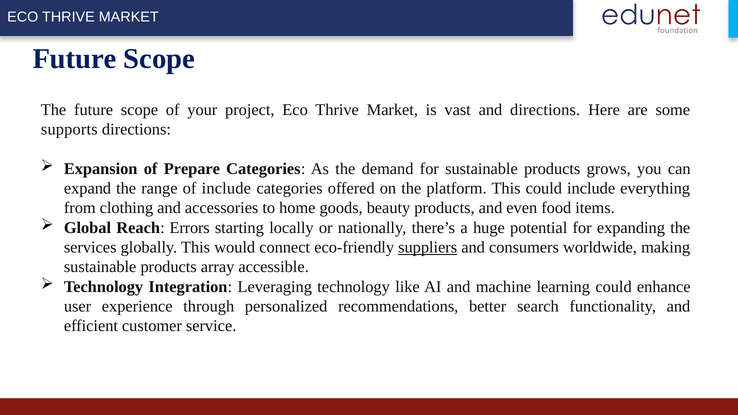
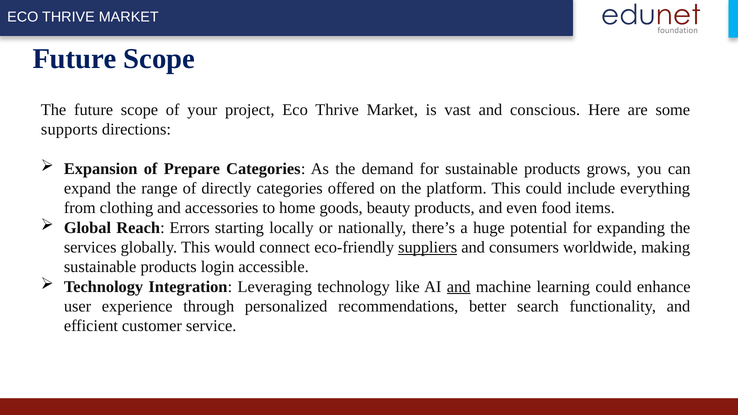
and directions: directions -> conscious (545, 110)
of include: include -> directly (226, 188)
array: array -> login (218, 267)
and underline: none -> present (459, 287)
